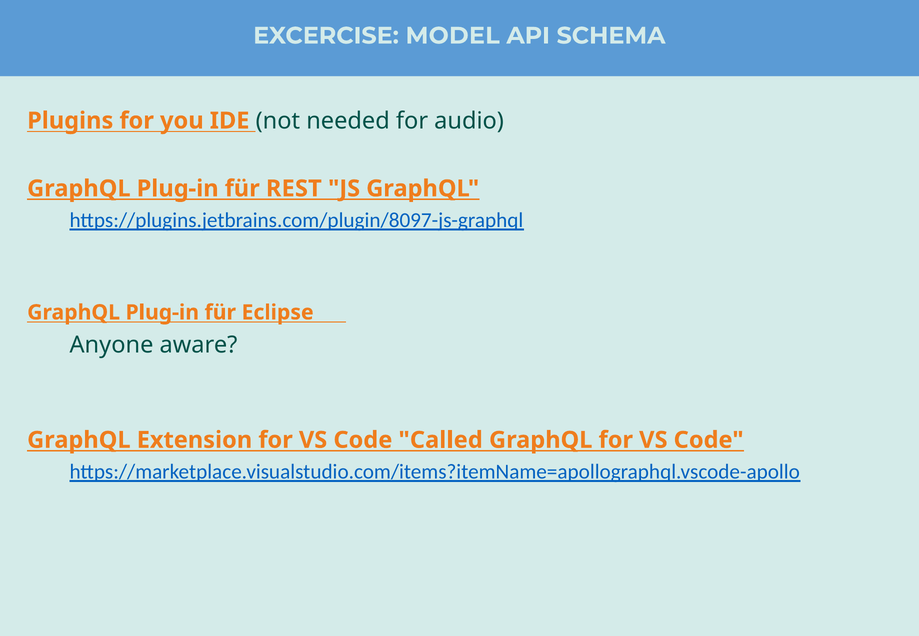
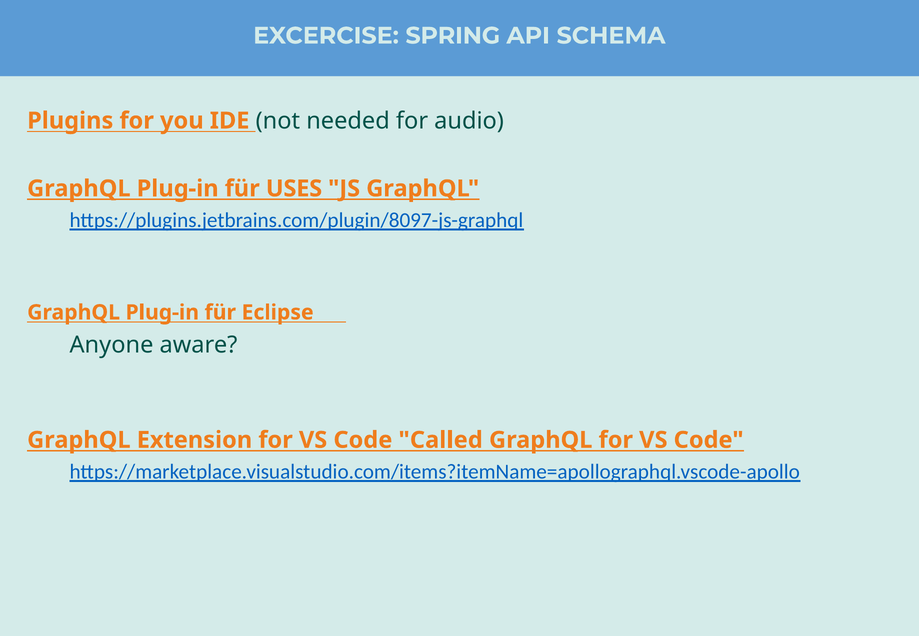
MODEL: MODEL -> SPRING (453, 36)
REST: REST -> USES (294, 189)
